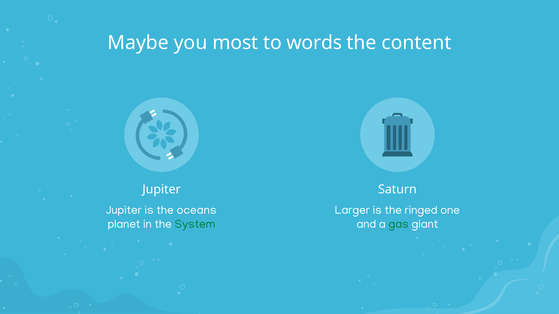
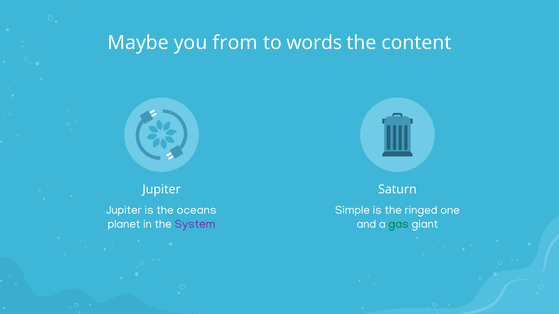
most: most -> from (235, 43)
Larger: Larger -> Simple (352, 210)
System colour: green -> purple (195, 224)
